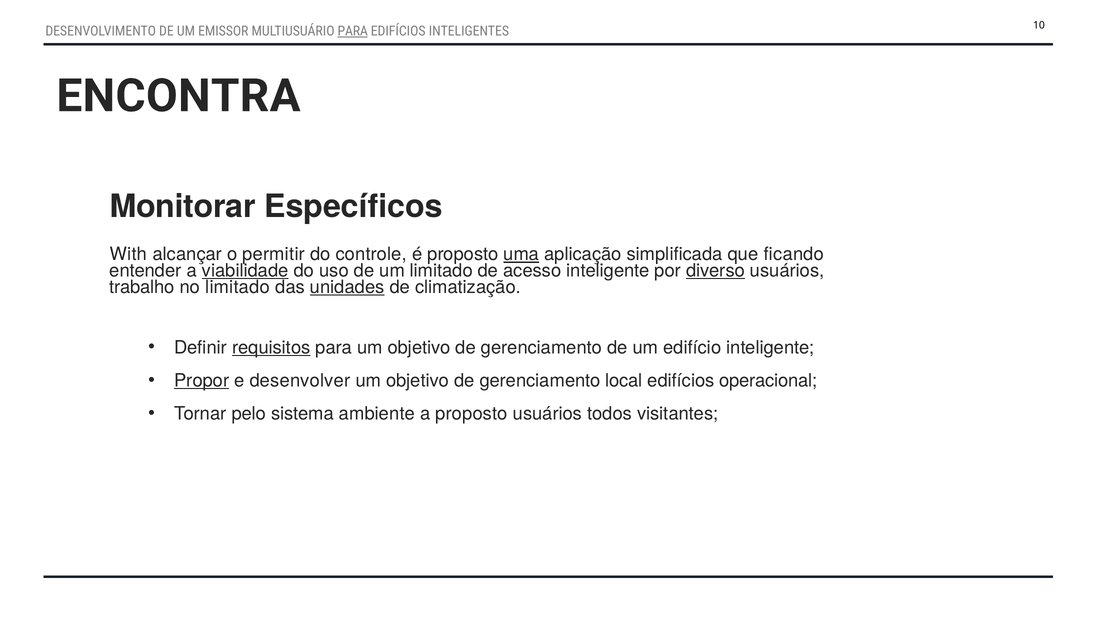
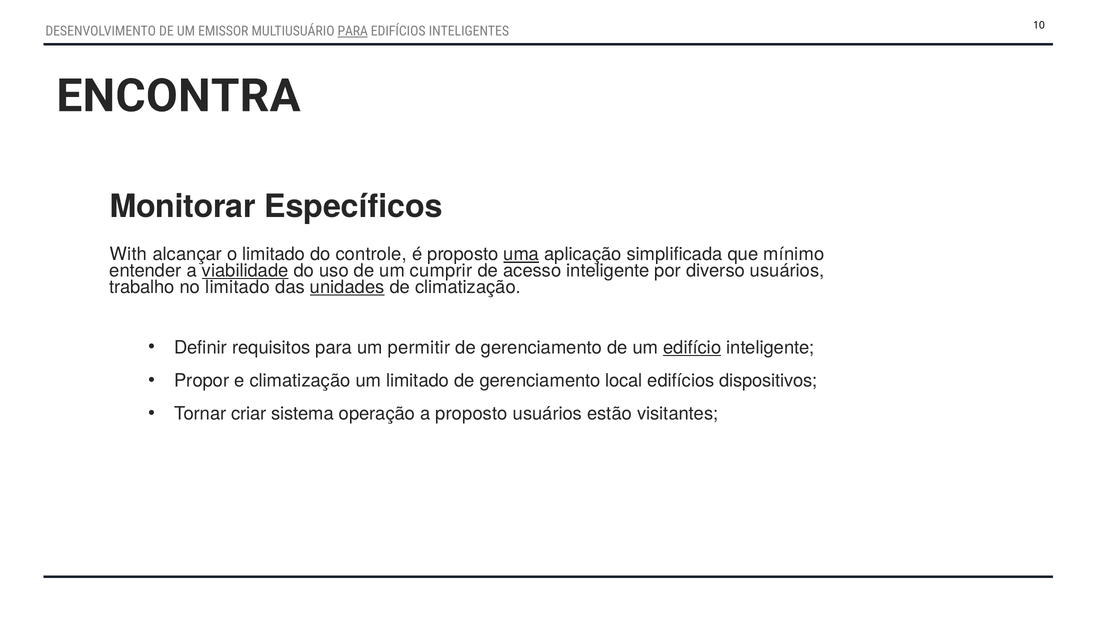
o permitir: permitir -> limitado (274, 254)
ficando: ficando -> mínimo (794, 254)
um limitado: limitado -> cumprir (441, 271)
diverso underline: present -> none (715, 271)
requisitos underline: present -> none (271, 347)
para um objetivo: objetivo -> permitir (419, 347)
edifício underline: none -> present (692, 347)
Propor underline: present -> none (202, 381)
e desenvolver: desenvolver -> climatização (300, 381)
objetivo: objetivo -> limitado (418, 381)
operacional: operacional -> dispositivos (768, 381)
pelo: pelo -> criar (249, 414)
ambiente: ambiente -> operação (377, 414)
todos: todos -> estão (610, 414)
